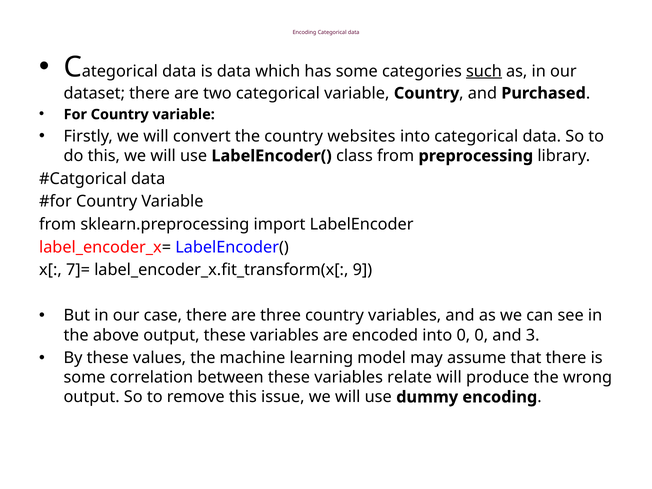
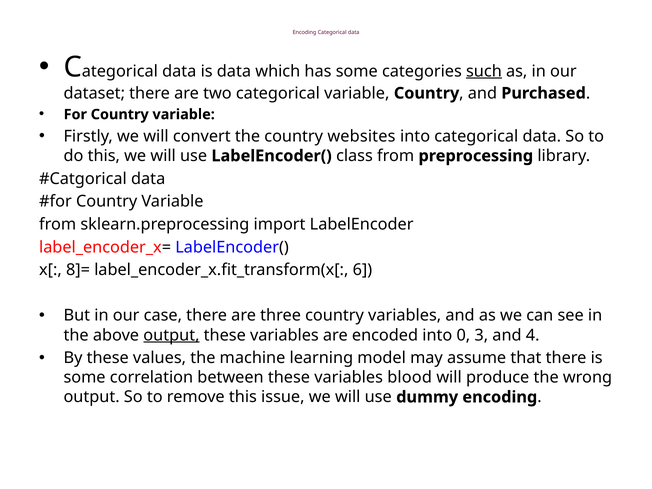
7]=: 7]= -> 8]= (78, 270)
9: 9 -> 6 (362, 270)
output underline: none -> present (171, 335)
0 0: 0 -> 3 (481, 335)
3: 3 -> 4 (533, 335)
relate: relate -> blood (410, 378)
